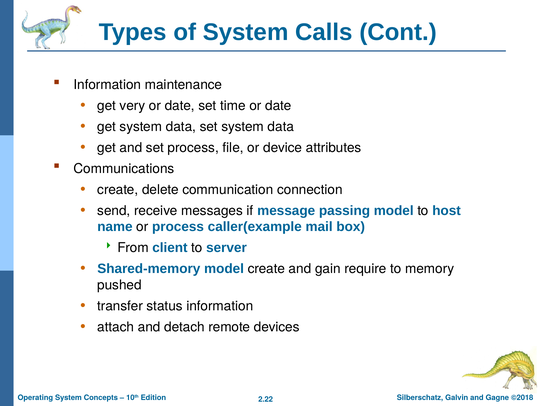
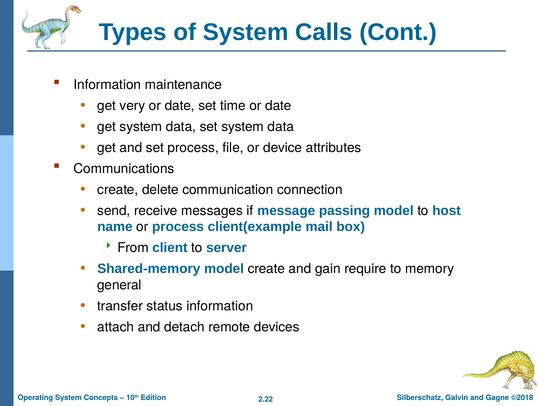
caller(example: caller(example -> client(example (255, 227)
pushed: pushed -> general (119, 285)
